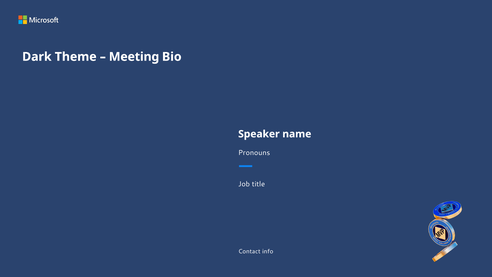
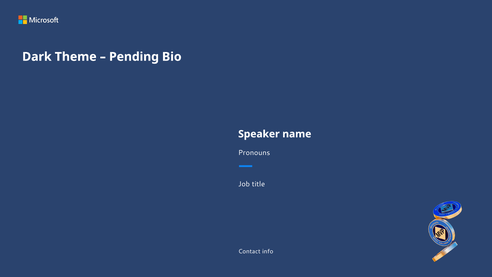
Meeting: Meeting -> Pending (134, 57)
